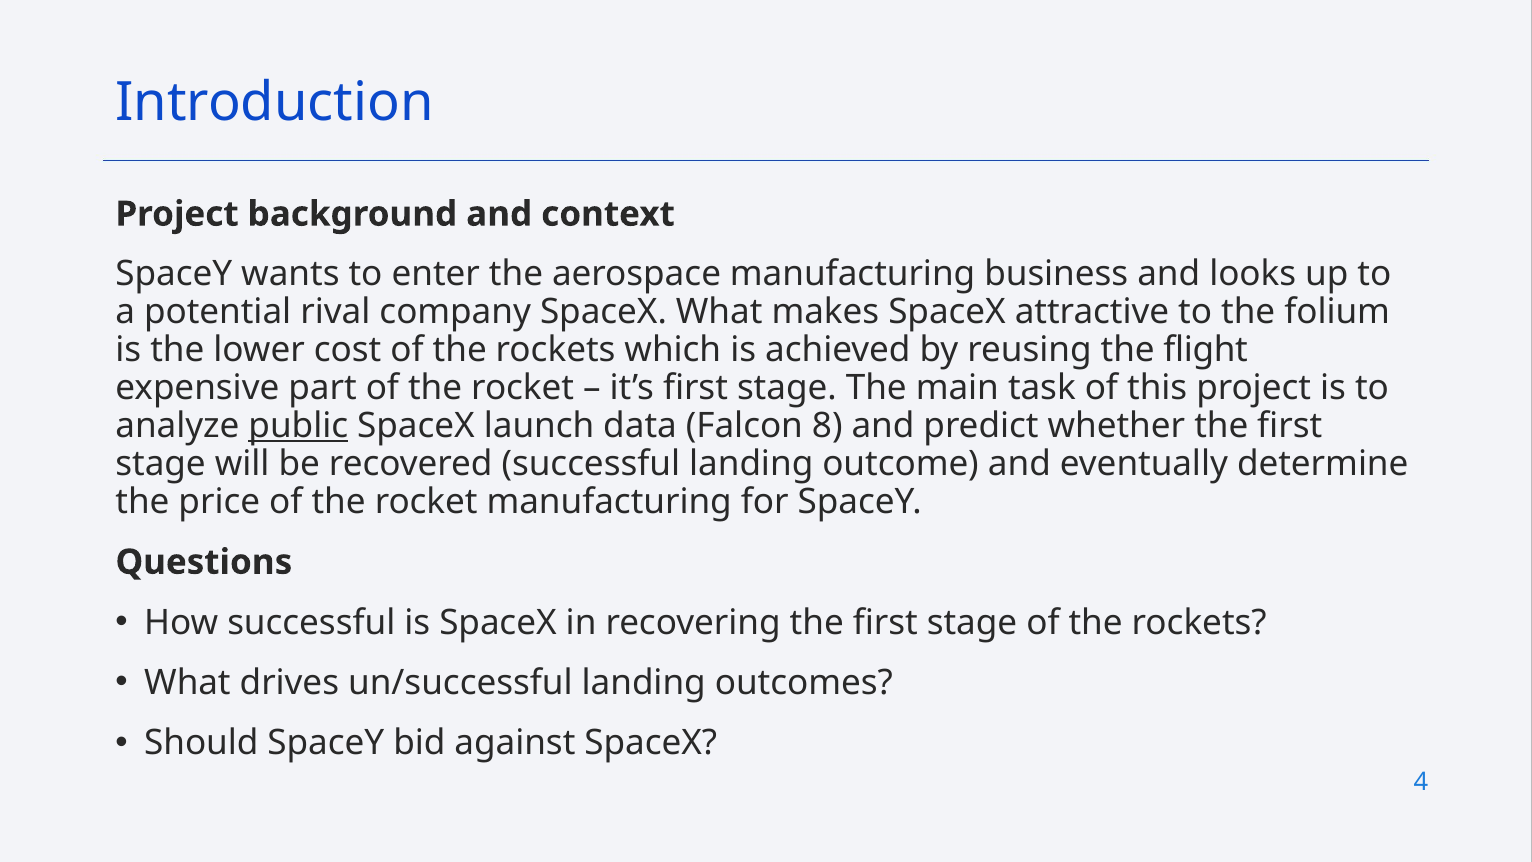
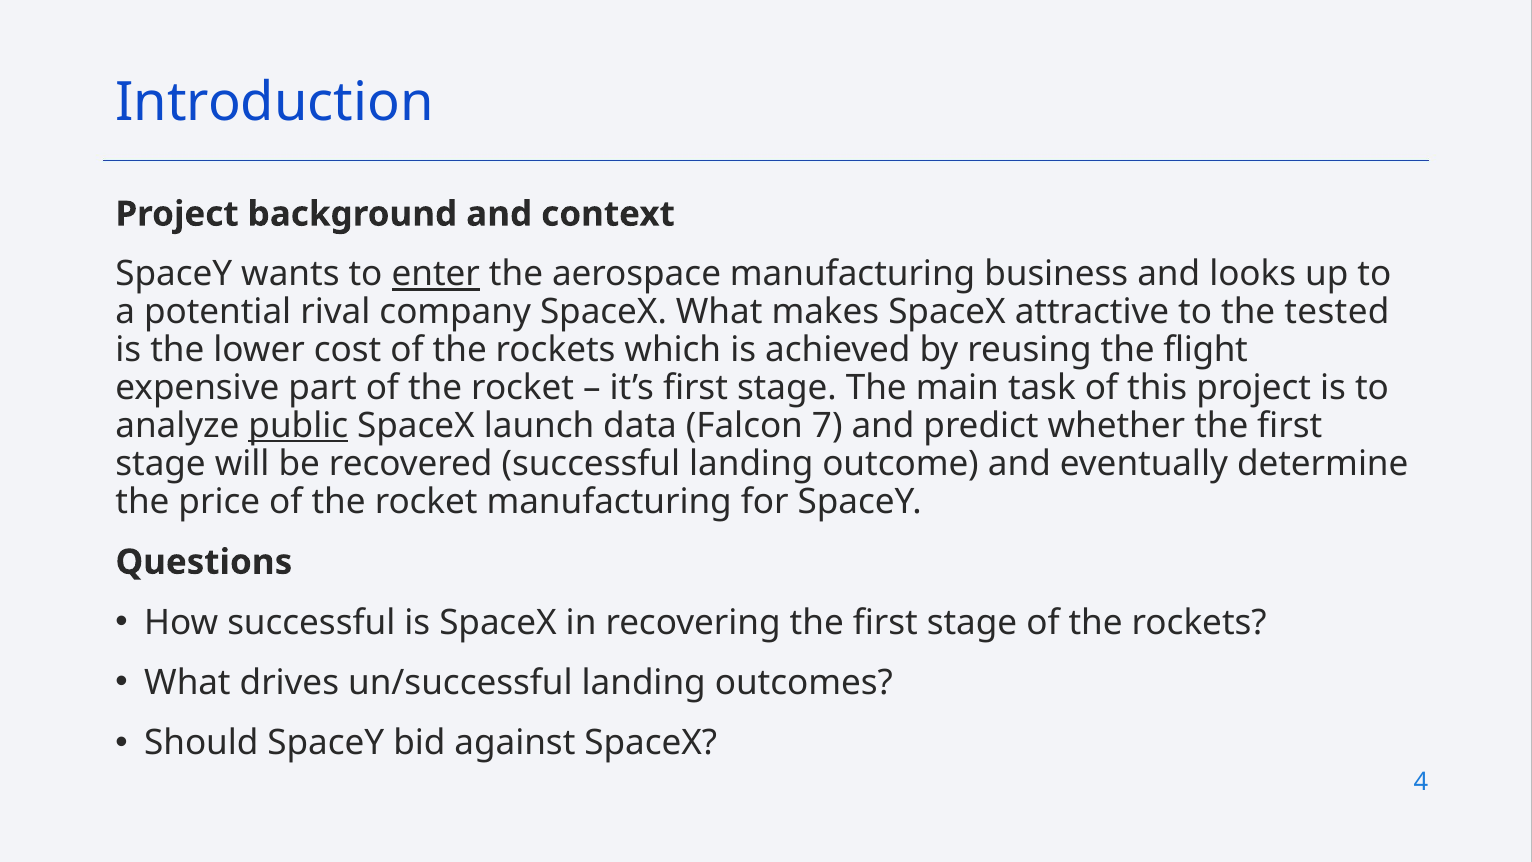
enter underline: none -> present (436, 274)
folium: folium -> tested (1337, 312)
8: 8 -> 7 (827, 426)
